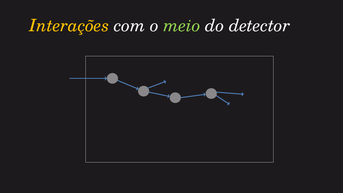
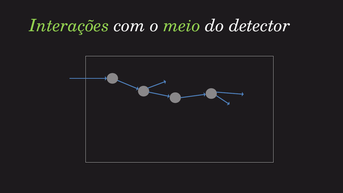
Interações colour: yellow -> light green (69, 26)
